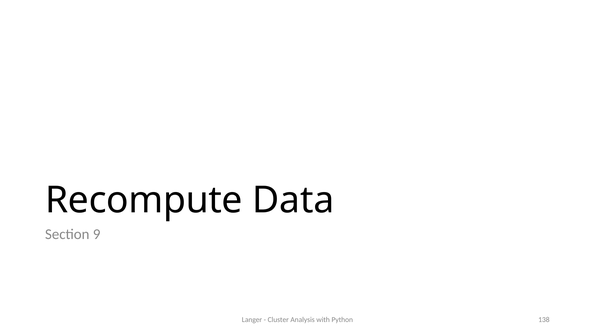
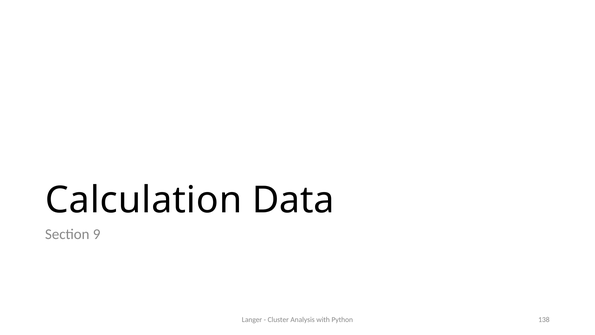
Recompute: Recompute -> Calculation (144, 200)
